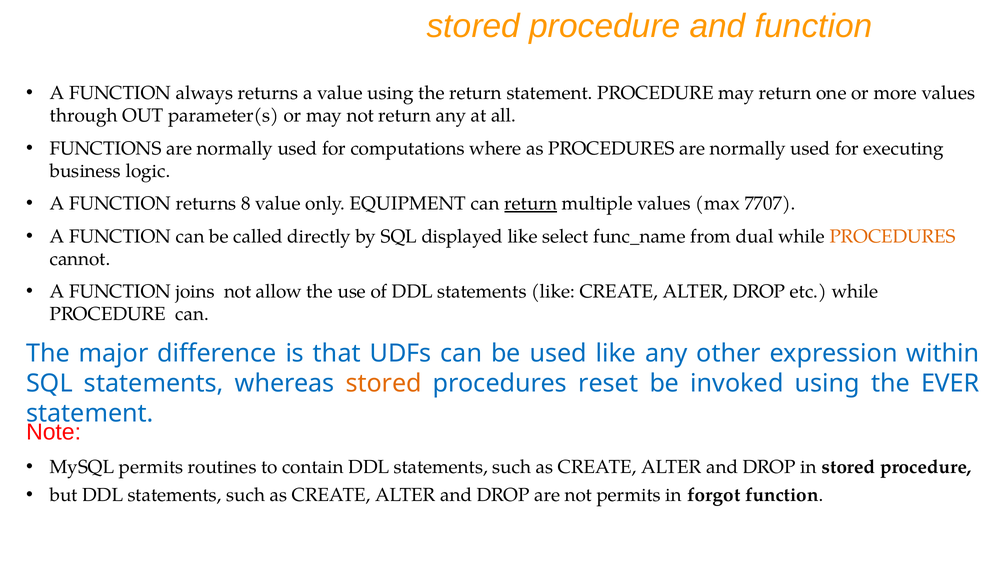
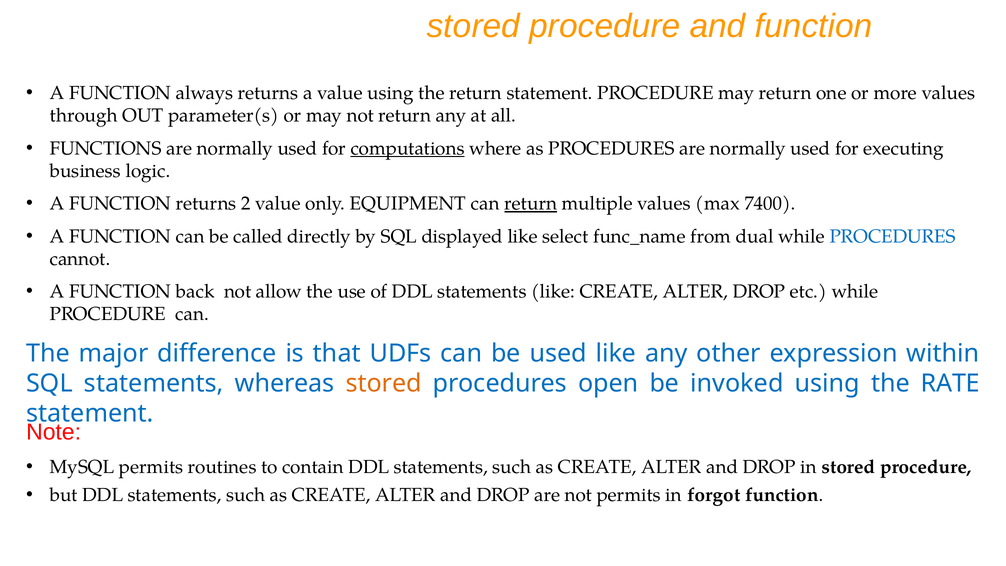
computations underline: none -> present (408, 148)
8: 8 -> 2 (246, 204)
7707: 7707 -> 7400 (770, 204)
PROCEDURES colour: orange -> blue (893, 236)
joins: joins -> back (195, 292)
reset: reset -> open (608, 383)
EVER: EVER -> RATE (950, 383)
